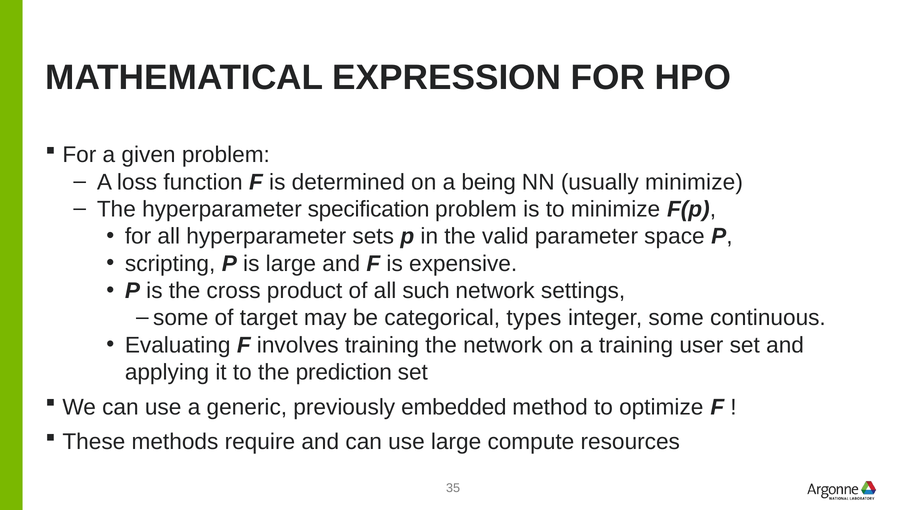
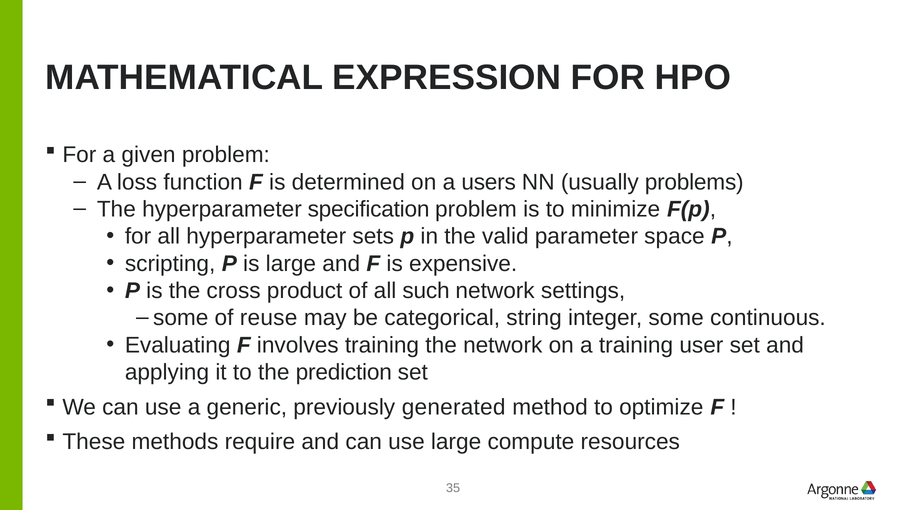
being: being -> users (489, 182)
usually minimize: minimize -> problems (694, 182)
target: target -> reuse (269, 318)
types: types -> string (534, 318)
embedded: embedded -> generated (454, 407)
